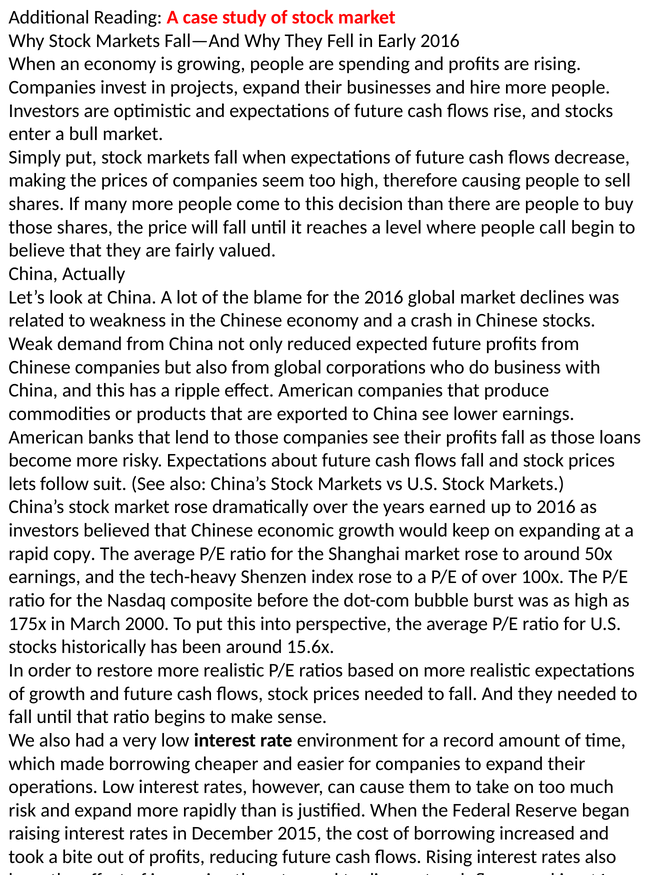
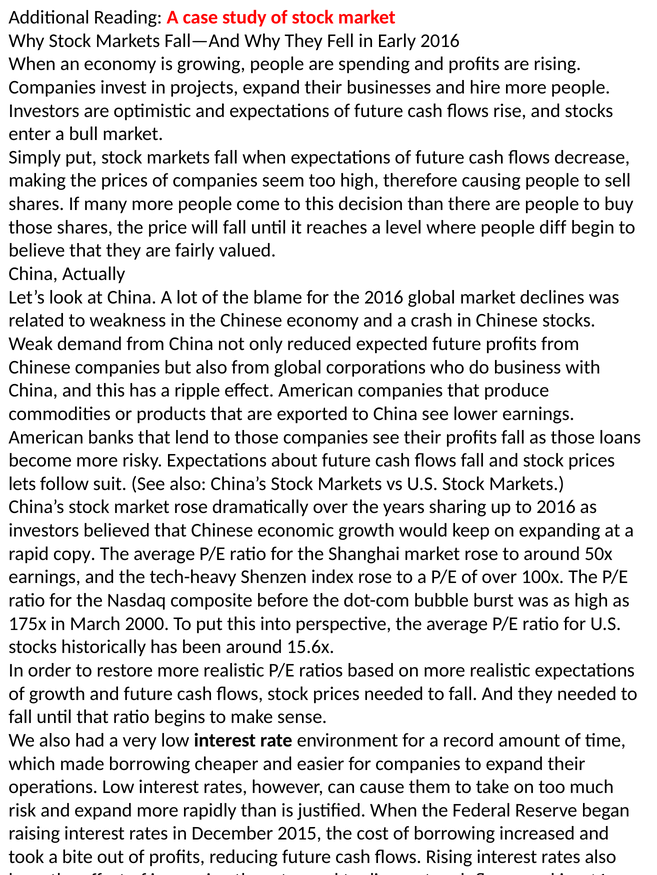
call: call -> diff (553, 227)
years earned: earned -> sharing (458, 508)
